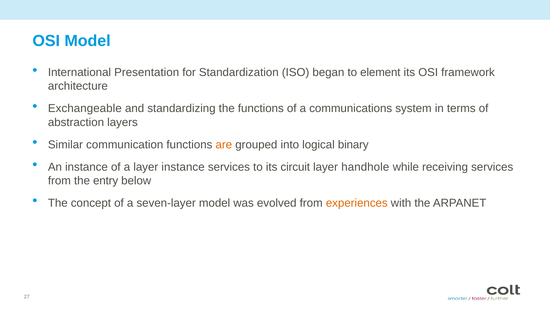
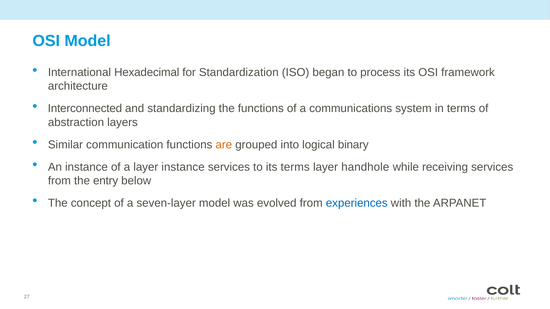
Presentation: Presentation -> Hexadecimal (147, 73)
element: element -> process (380, 73)
Exchangeable: Exchangeable -> Interconnected (85, 109)
its circuit: circuit -> terms (295, 167)
experiences colour: orange -> blue (357, 203)
